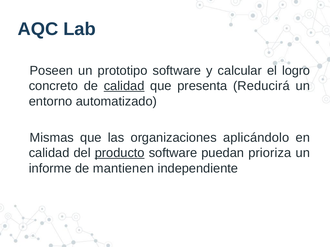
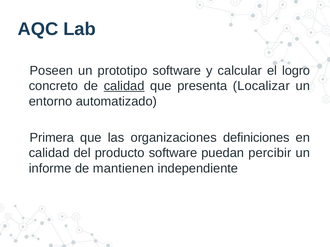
Reducirá: Reducirá -> Localizar (261, 86)
Mismas: Mismas -> Primera (52, 138)
aplicándolo: aplicándolo -> definiciones (256, 138)
producto underline: present -> none (120, 153)
prioriza: prioriza -> percibir (270, 153)
